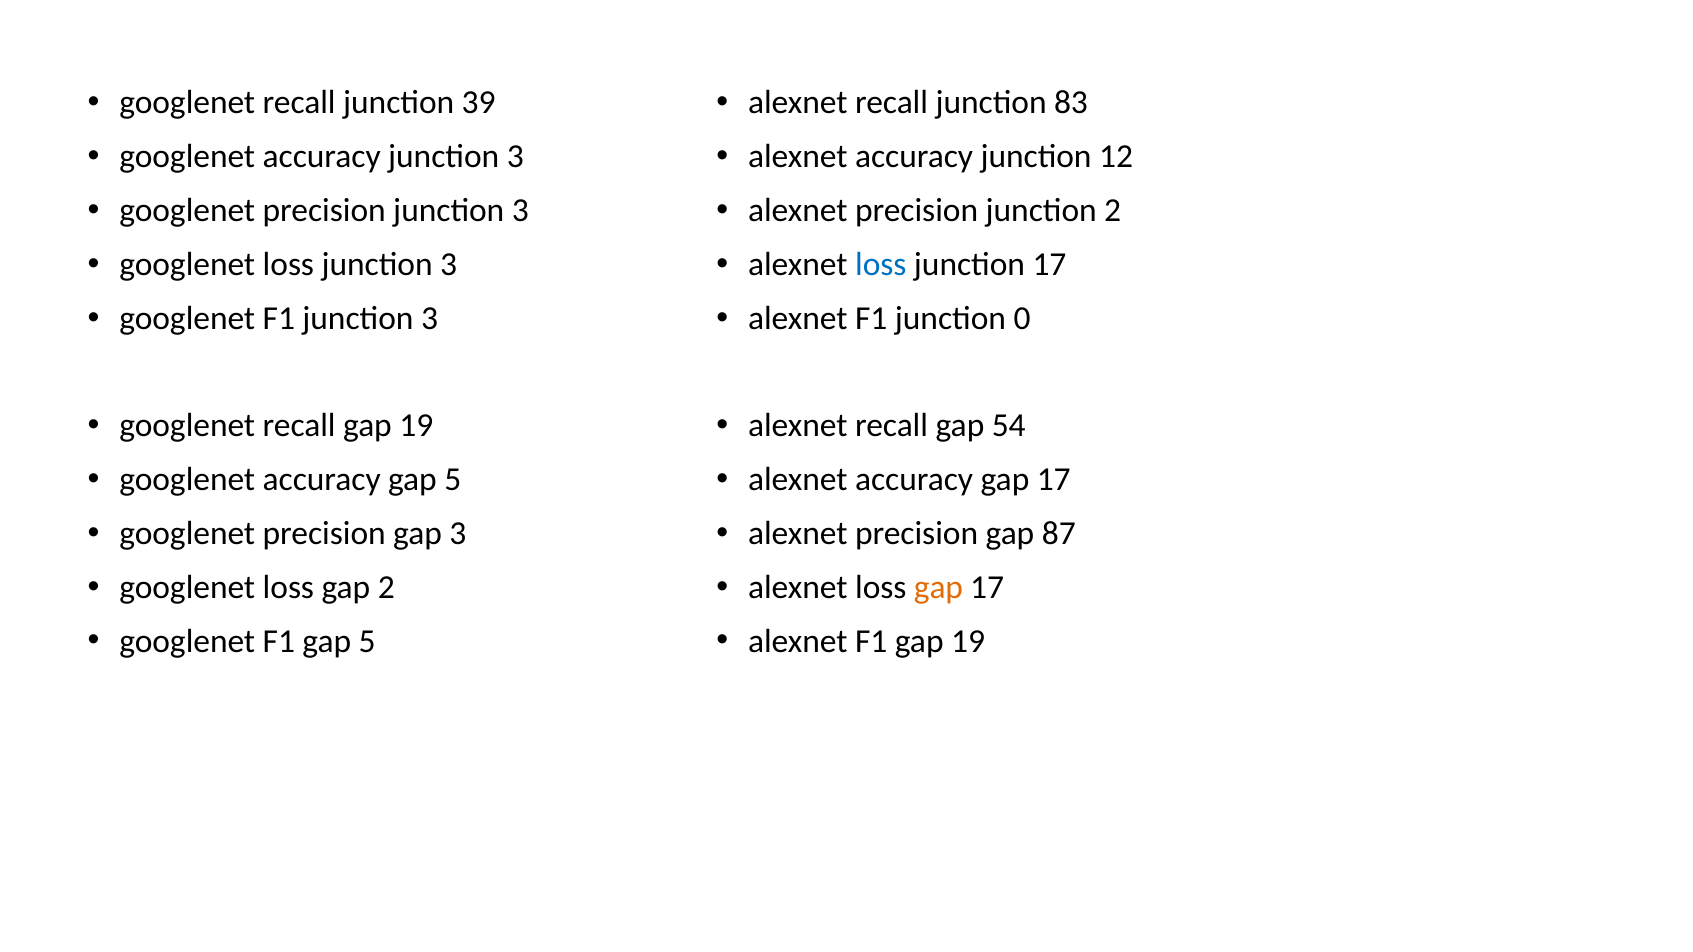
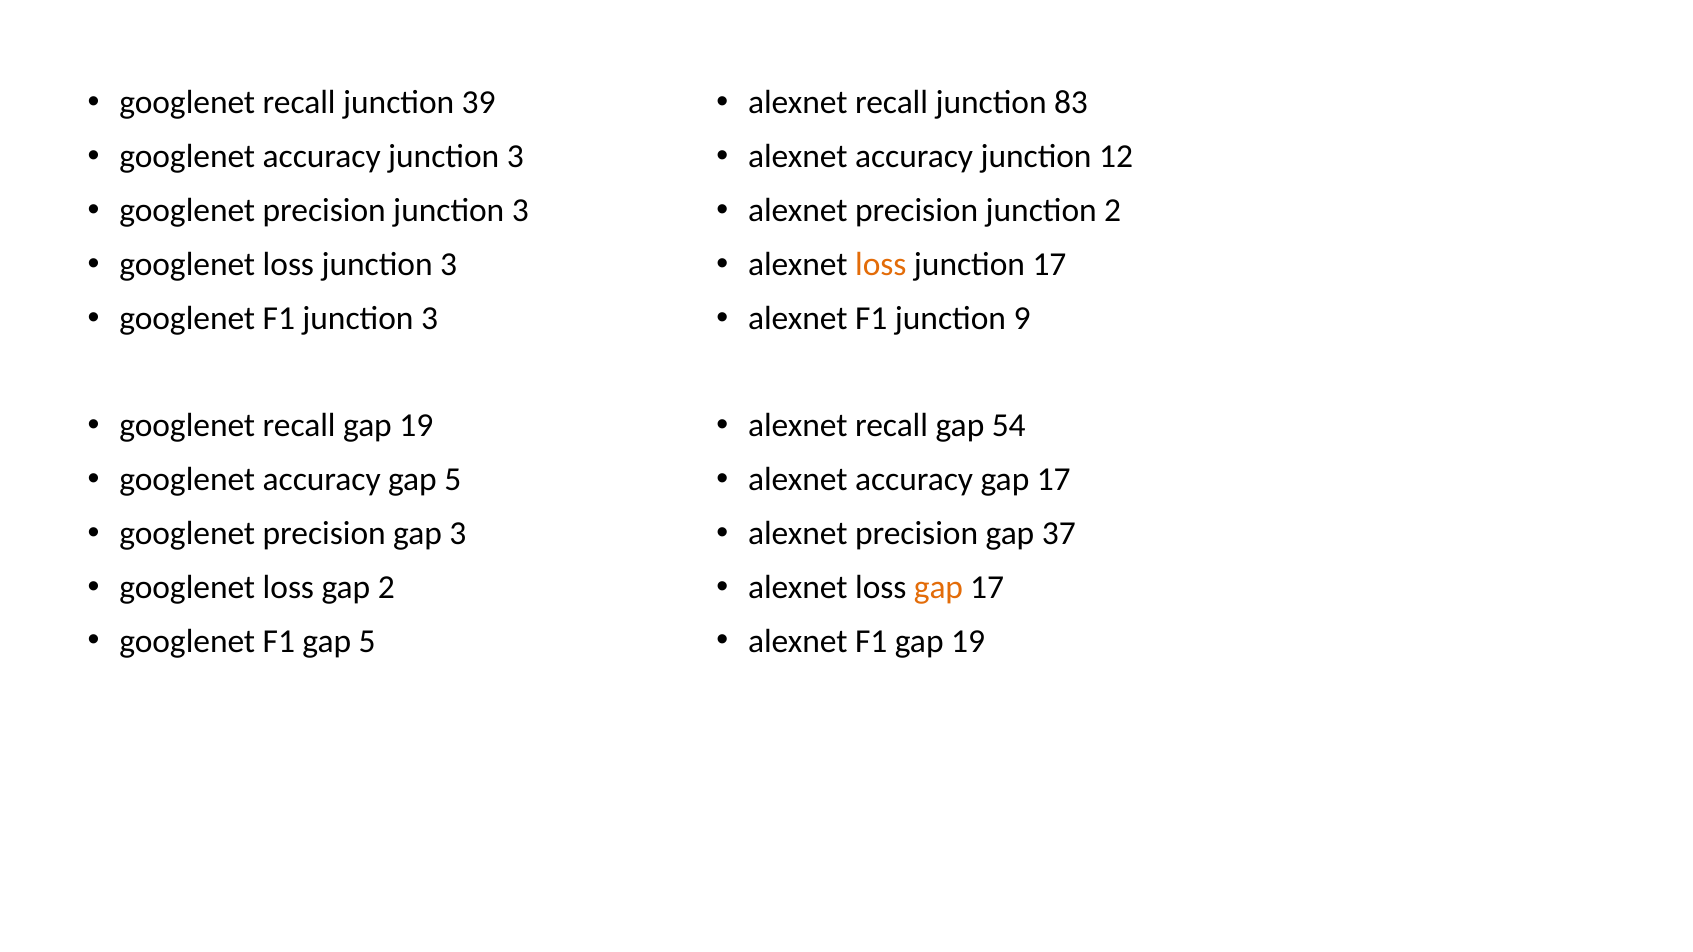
loss colour: blue -> orange (881, 264)
0: 0 -> 9 (1022, 318)
87: 87 -> 37 (1059, 534)
